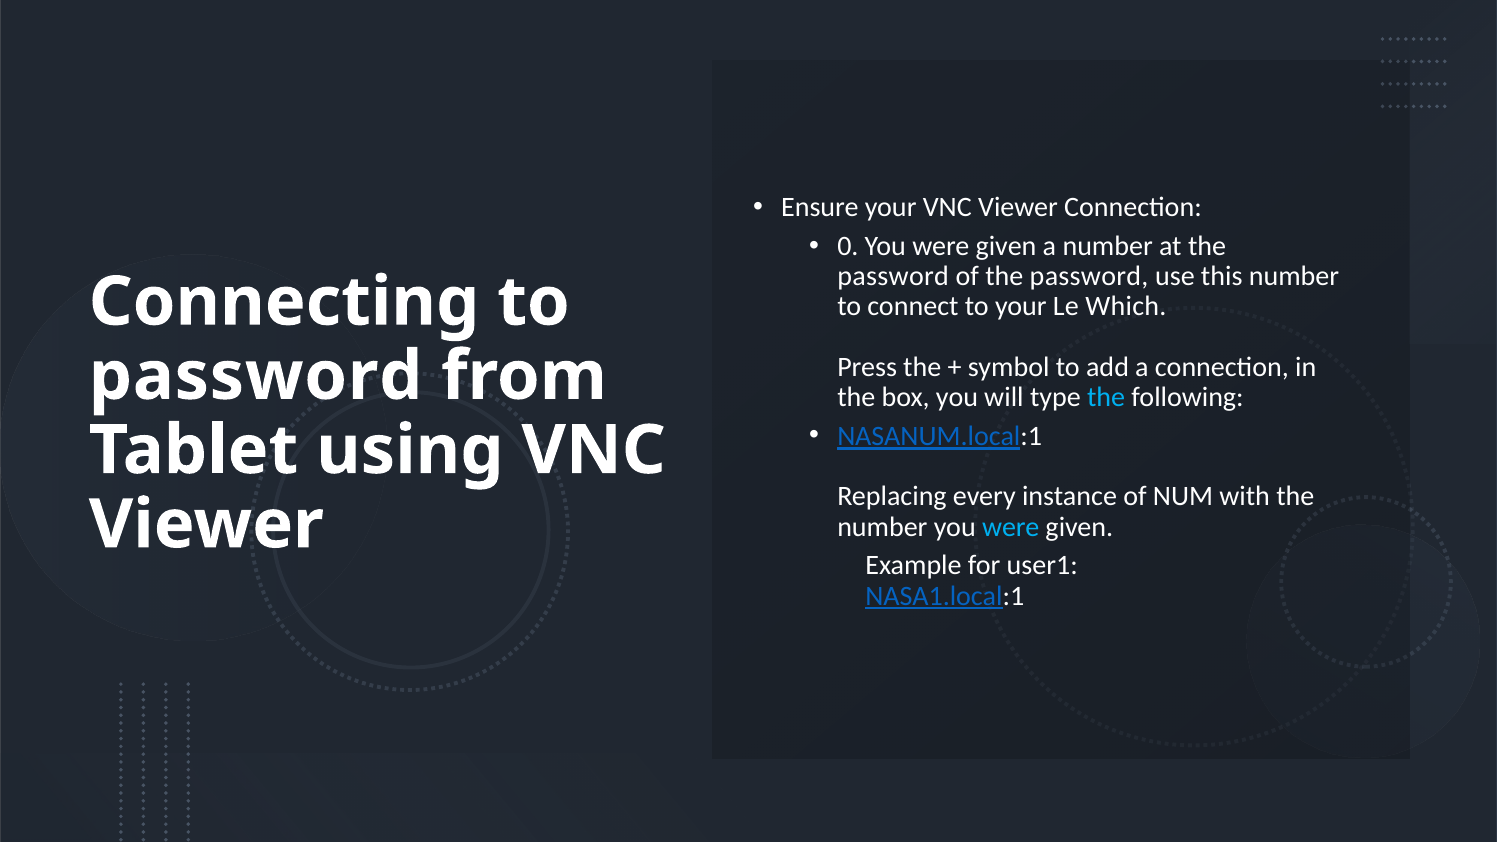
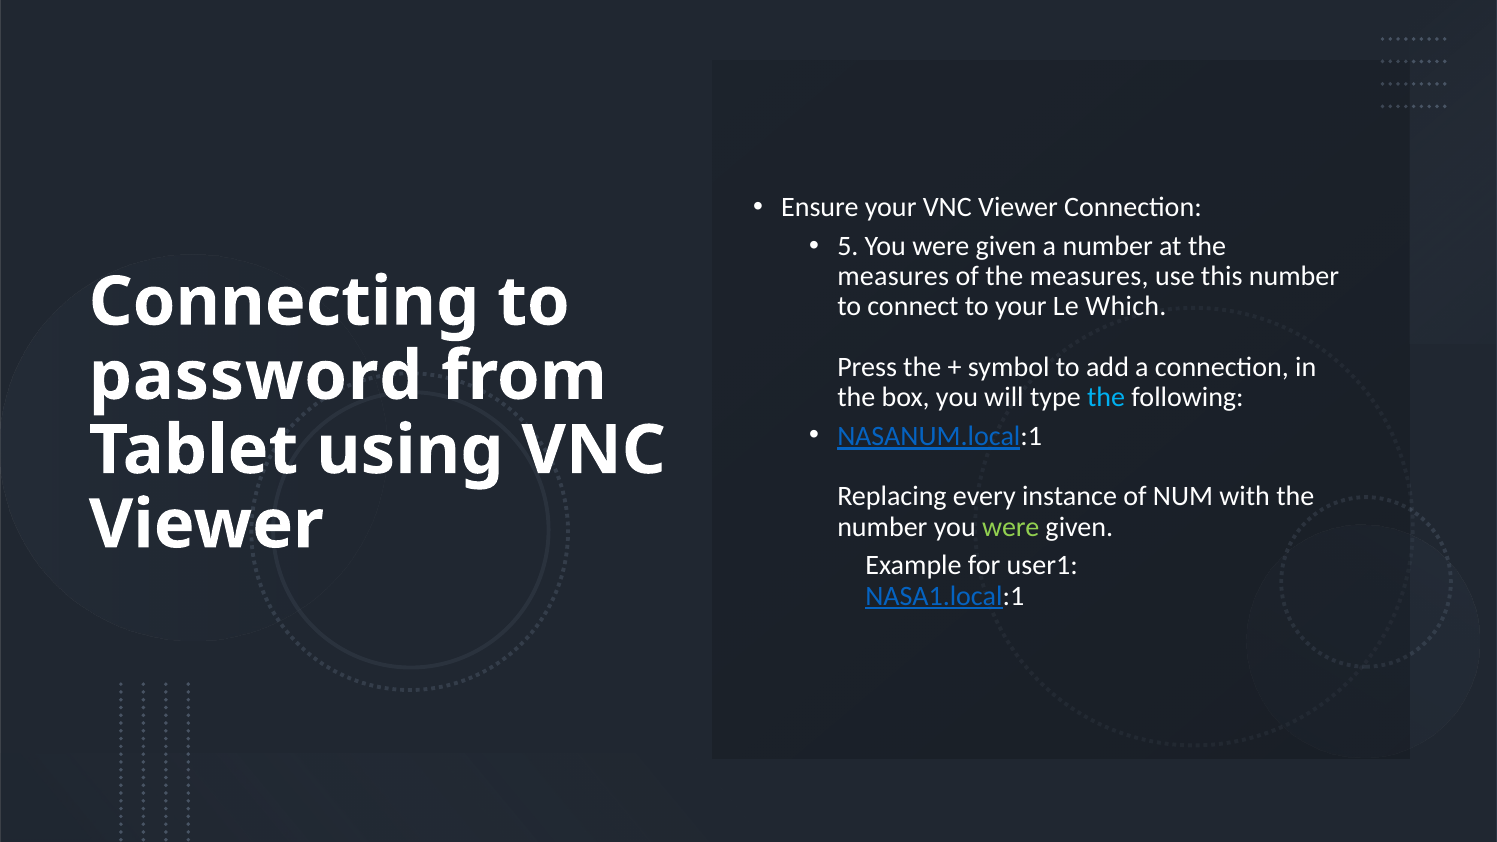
0: 0 -> 5 (848, 246)
password: password -> measures (893, 276)
of the password: password -> measures (1089, 276)
were colour: light blue -> light green (1011, 527)
